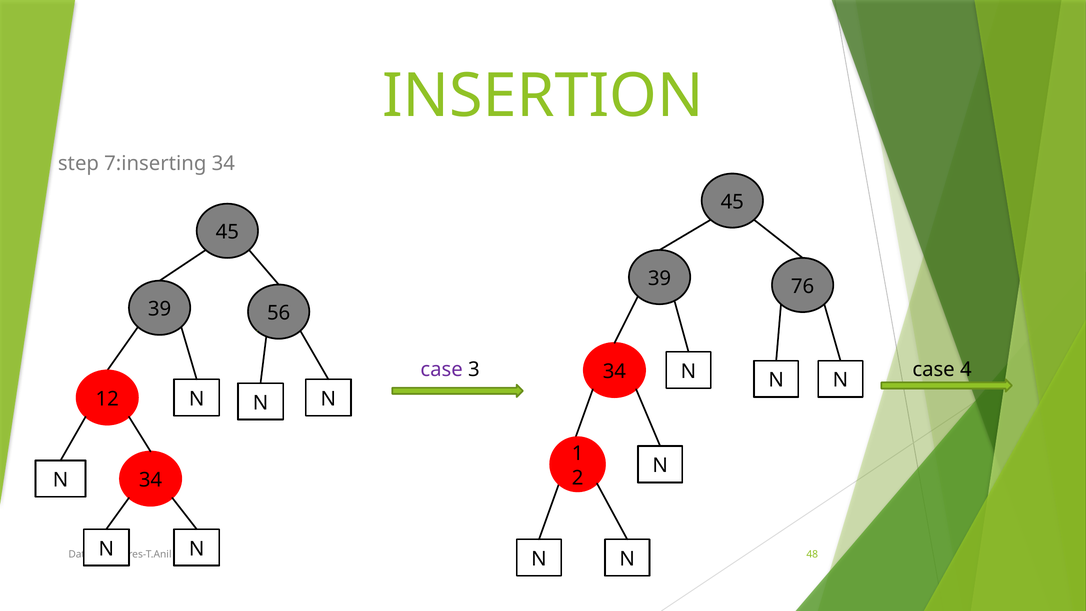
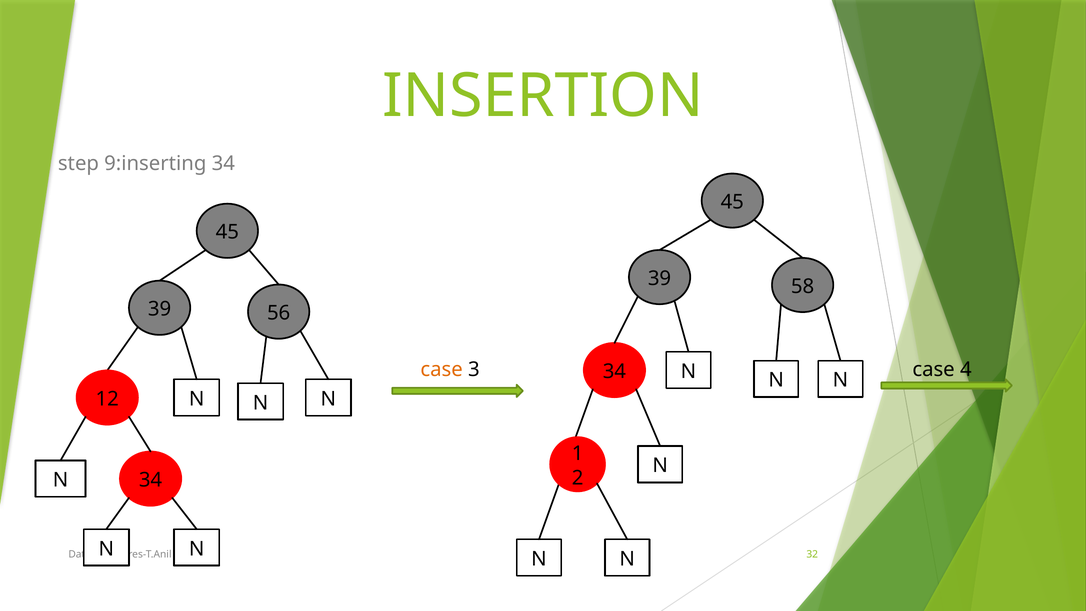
7:inserting: 7:inserting -> 9:inserting (155, 164)
76: 76 -> 58 (803, 286)
case colour: purple -> orange (442, 369)
48: 48 -> 32 (812, 554)
